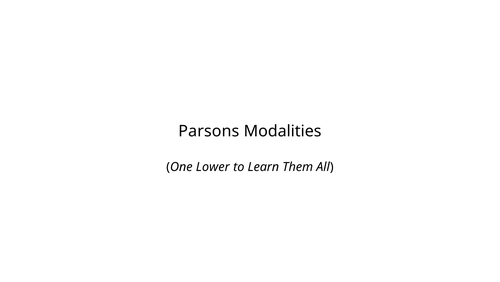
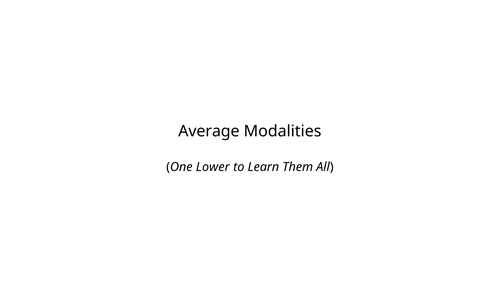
Parsons: Parsons -> Average (209, 131)
